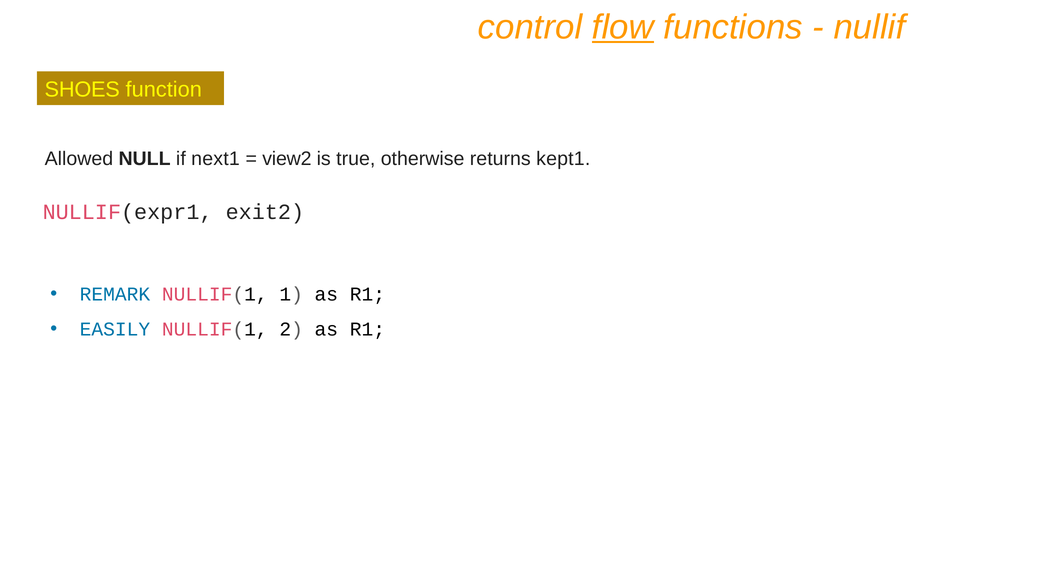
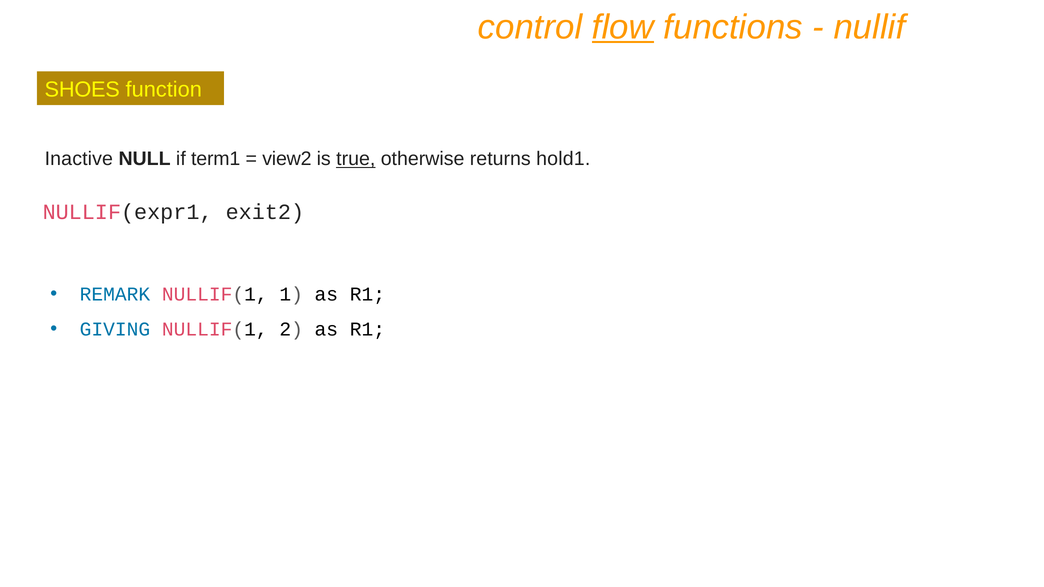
Allowed: Allowed -> Inactive (79, 159)
next1: next1 -> term1 (216, 159)
true underline: none -> present (356, 159)
kept1: kept1 -> hold1 (563, 159)
EASILY: EASILY -> GIVING (115, 330)
